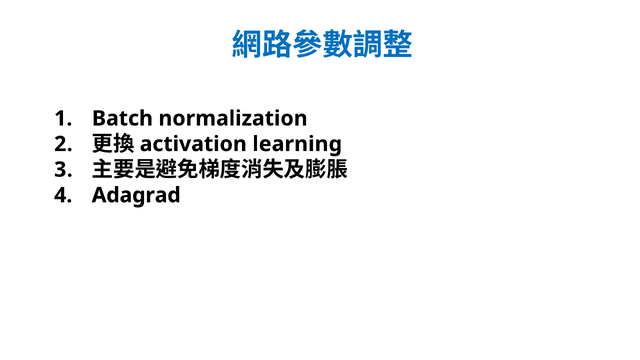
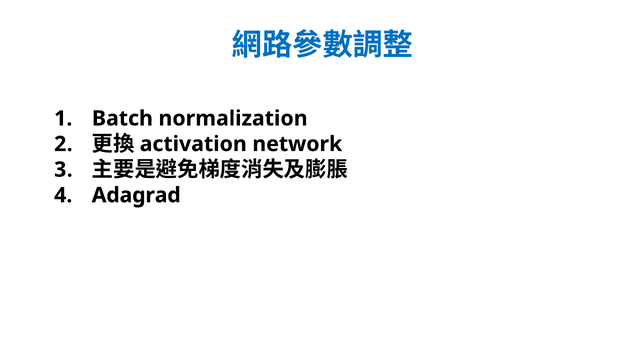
learning: learning -> network (297, 144)
